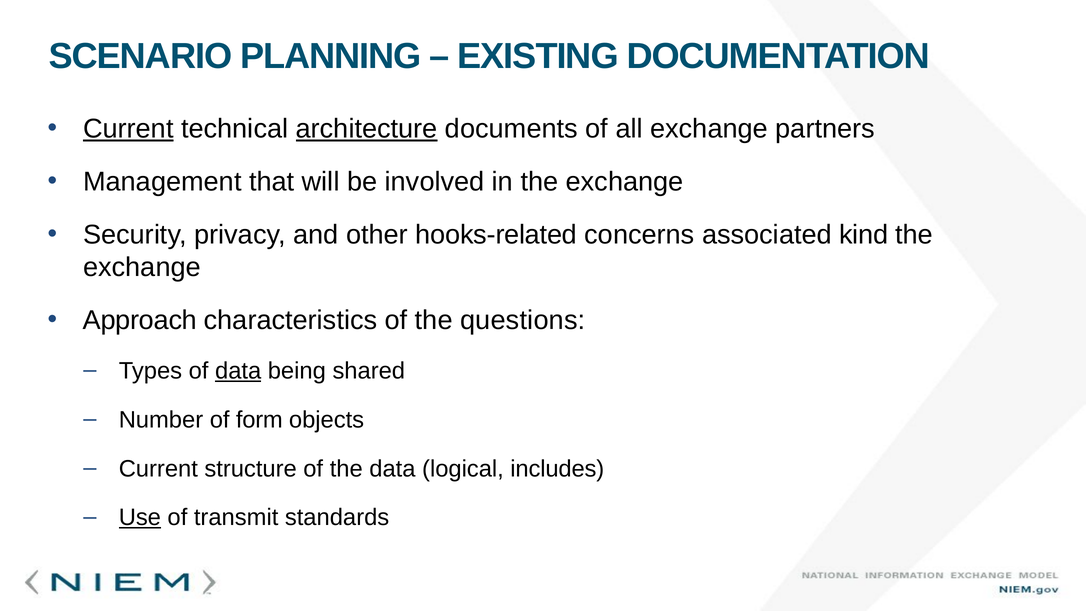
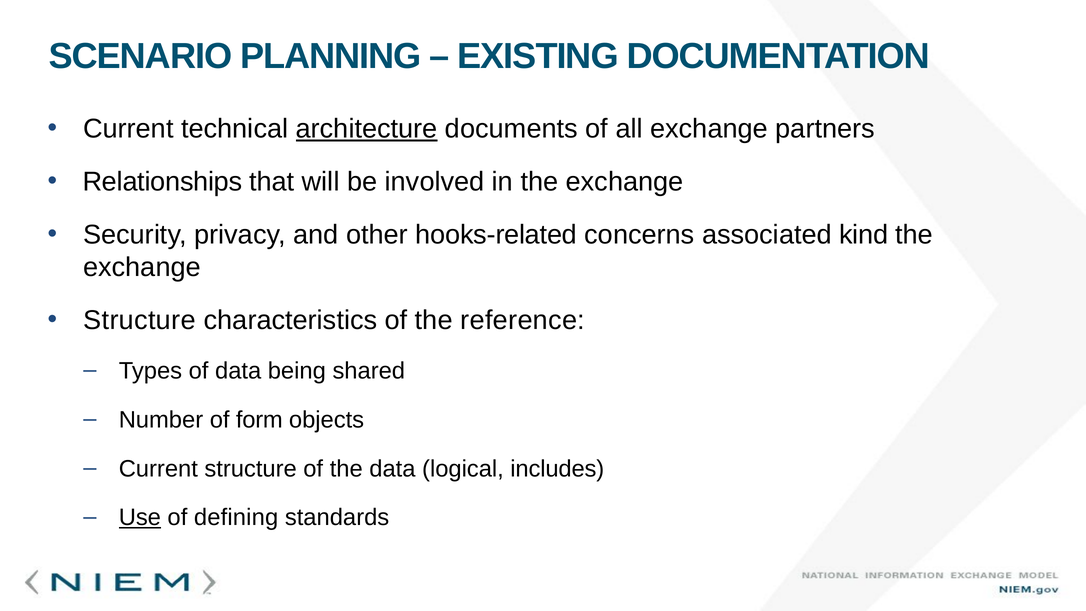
Current underline: present -> none (128, 129)
Management: Management -> Relationships (162, 182)
Approach: Approach -> Structure (140, 320)
questions: questions -> reference (523, 320)
data underline: present -> none (238, 371)
transmit: transmit -> defining (236, 517)
